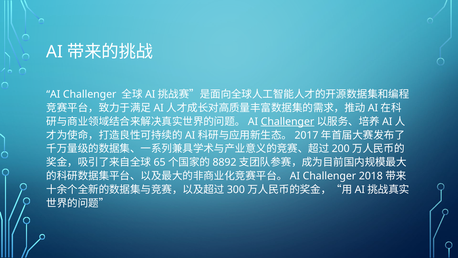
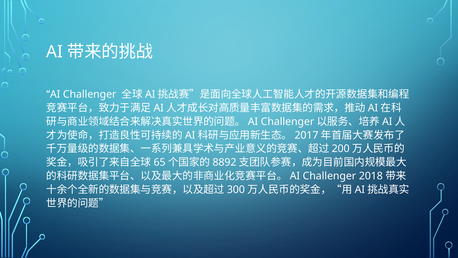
Challenger underline: present -> none (288, 121)
